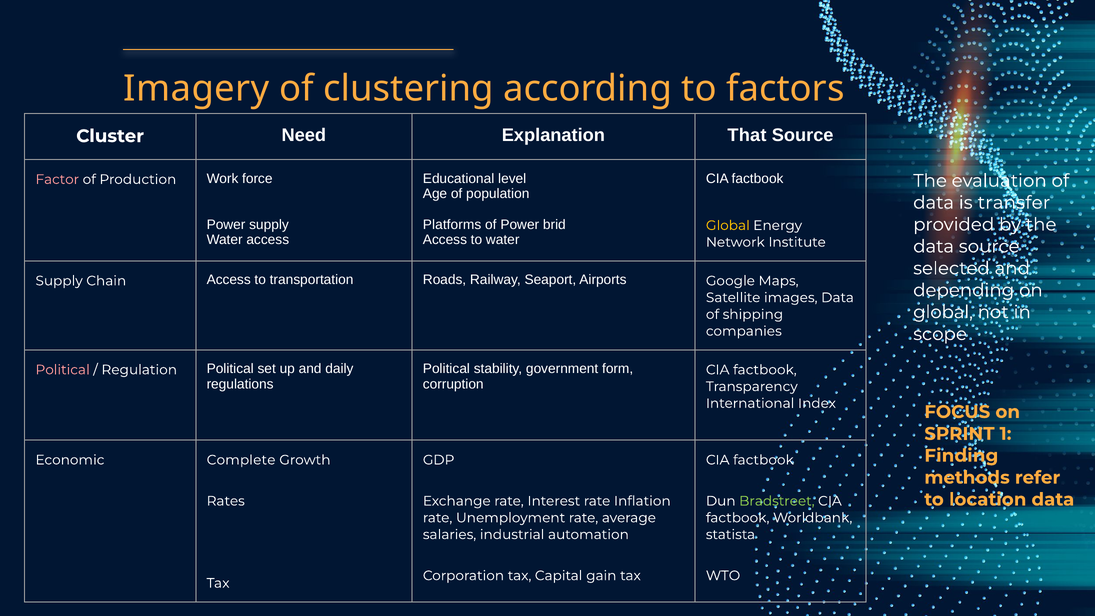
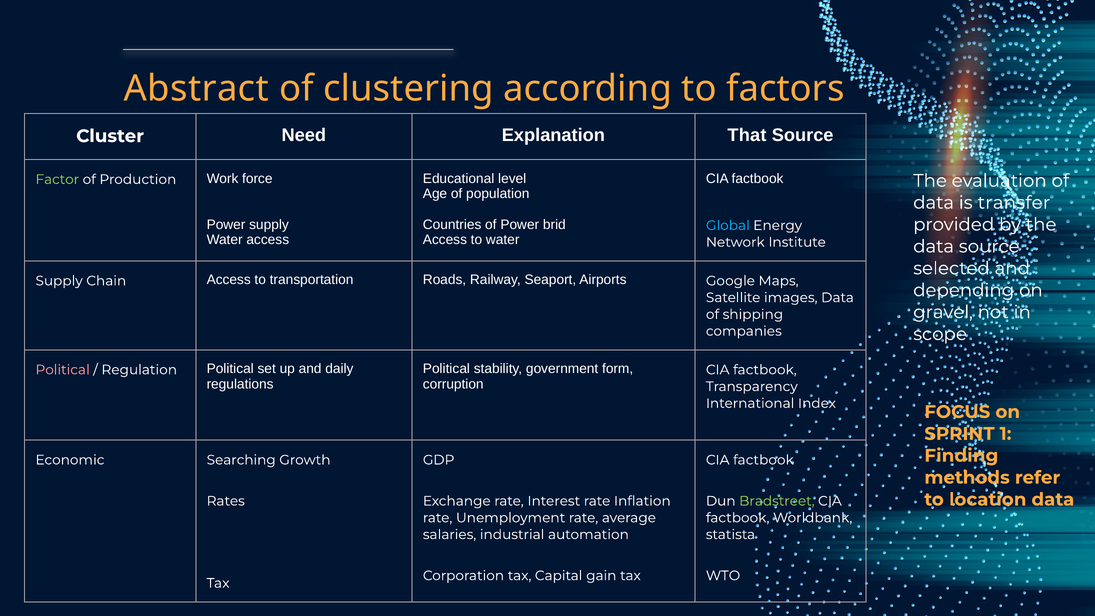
Imagery: Imagery -> Abstract (196, 89)
Factor colour: pink -> light green (57, 179)
Platforms: Platforms -> Countries (452, 225)
Global colour: yellow -> light blue (728, 225)
global: global -> gravel (943, 312)
Complete: Complete -> Searching (241, 460)
